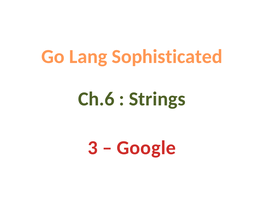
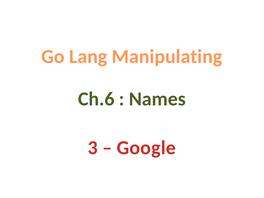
Sophisticated: Sophisticated -> Manipulating (167, 56)
Strings: Strings -> Names (157, 99)
